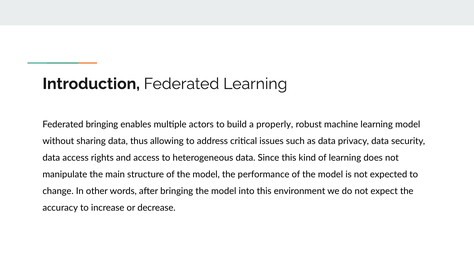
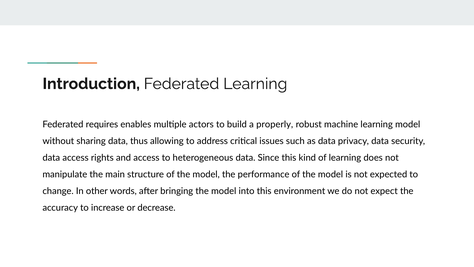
Federated bringing: bringing -> requires (102, 124)
